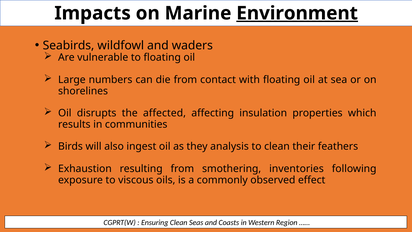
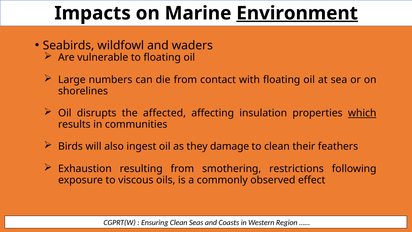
which underline: none -> present (362, 113)
analysis: analysis -> damage (230, 146)
inventories: inventories -> restrictions (297, 169)
